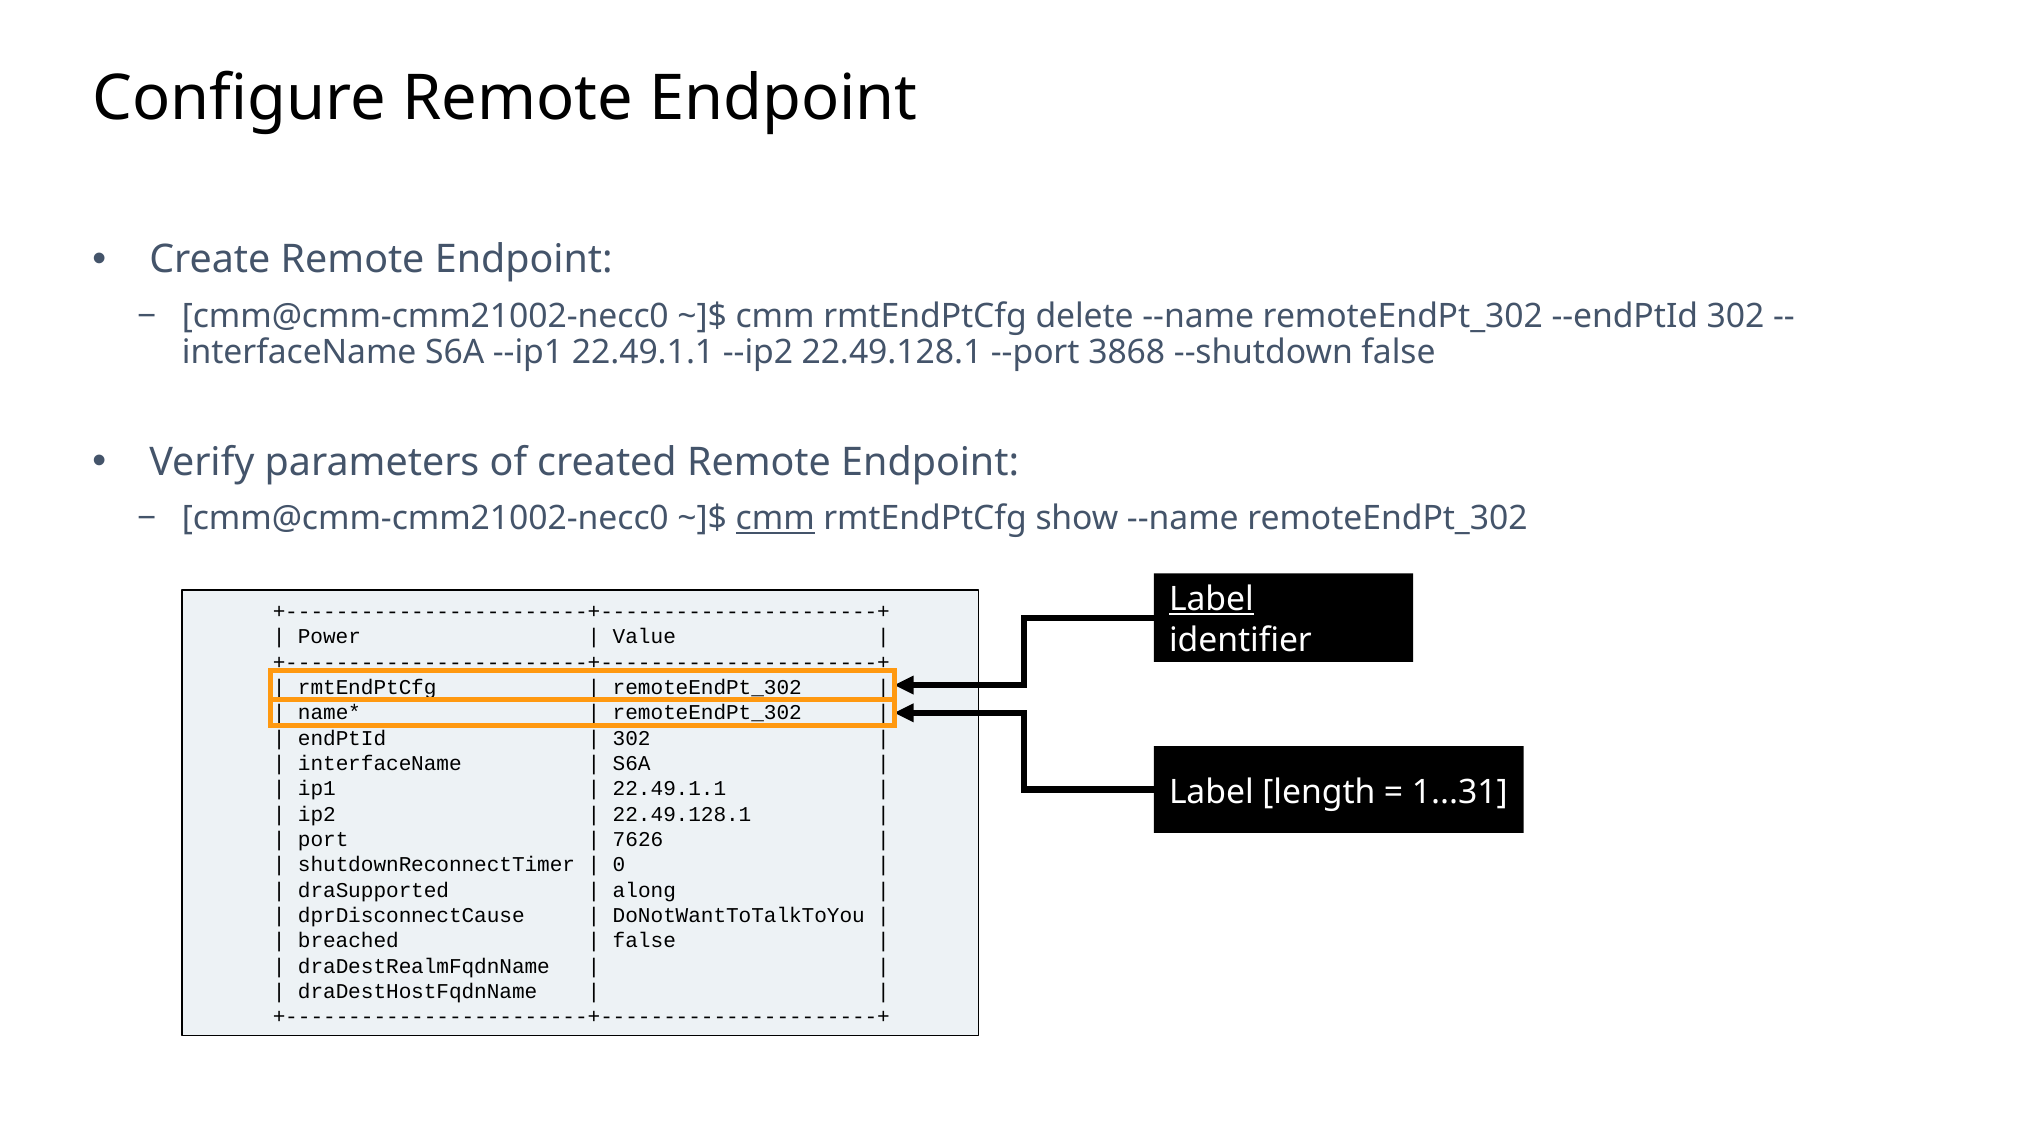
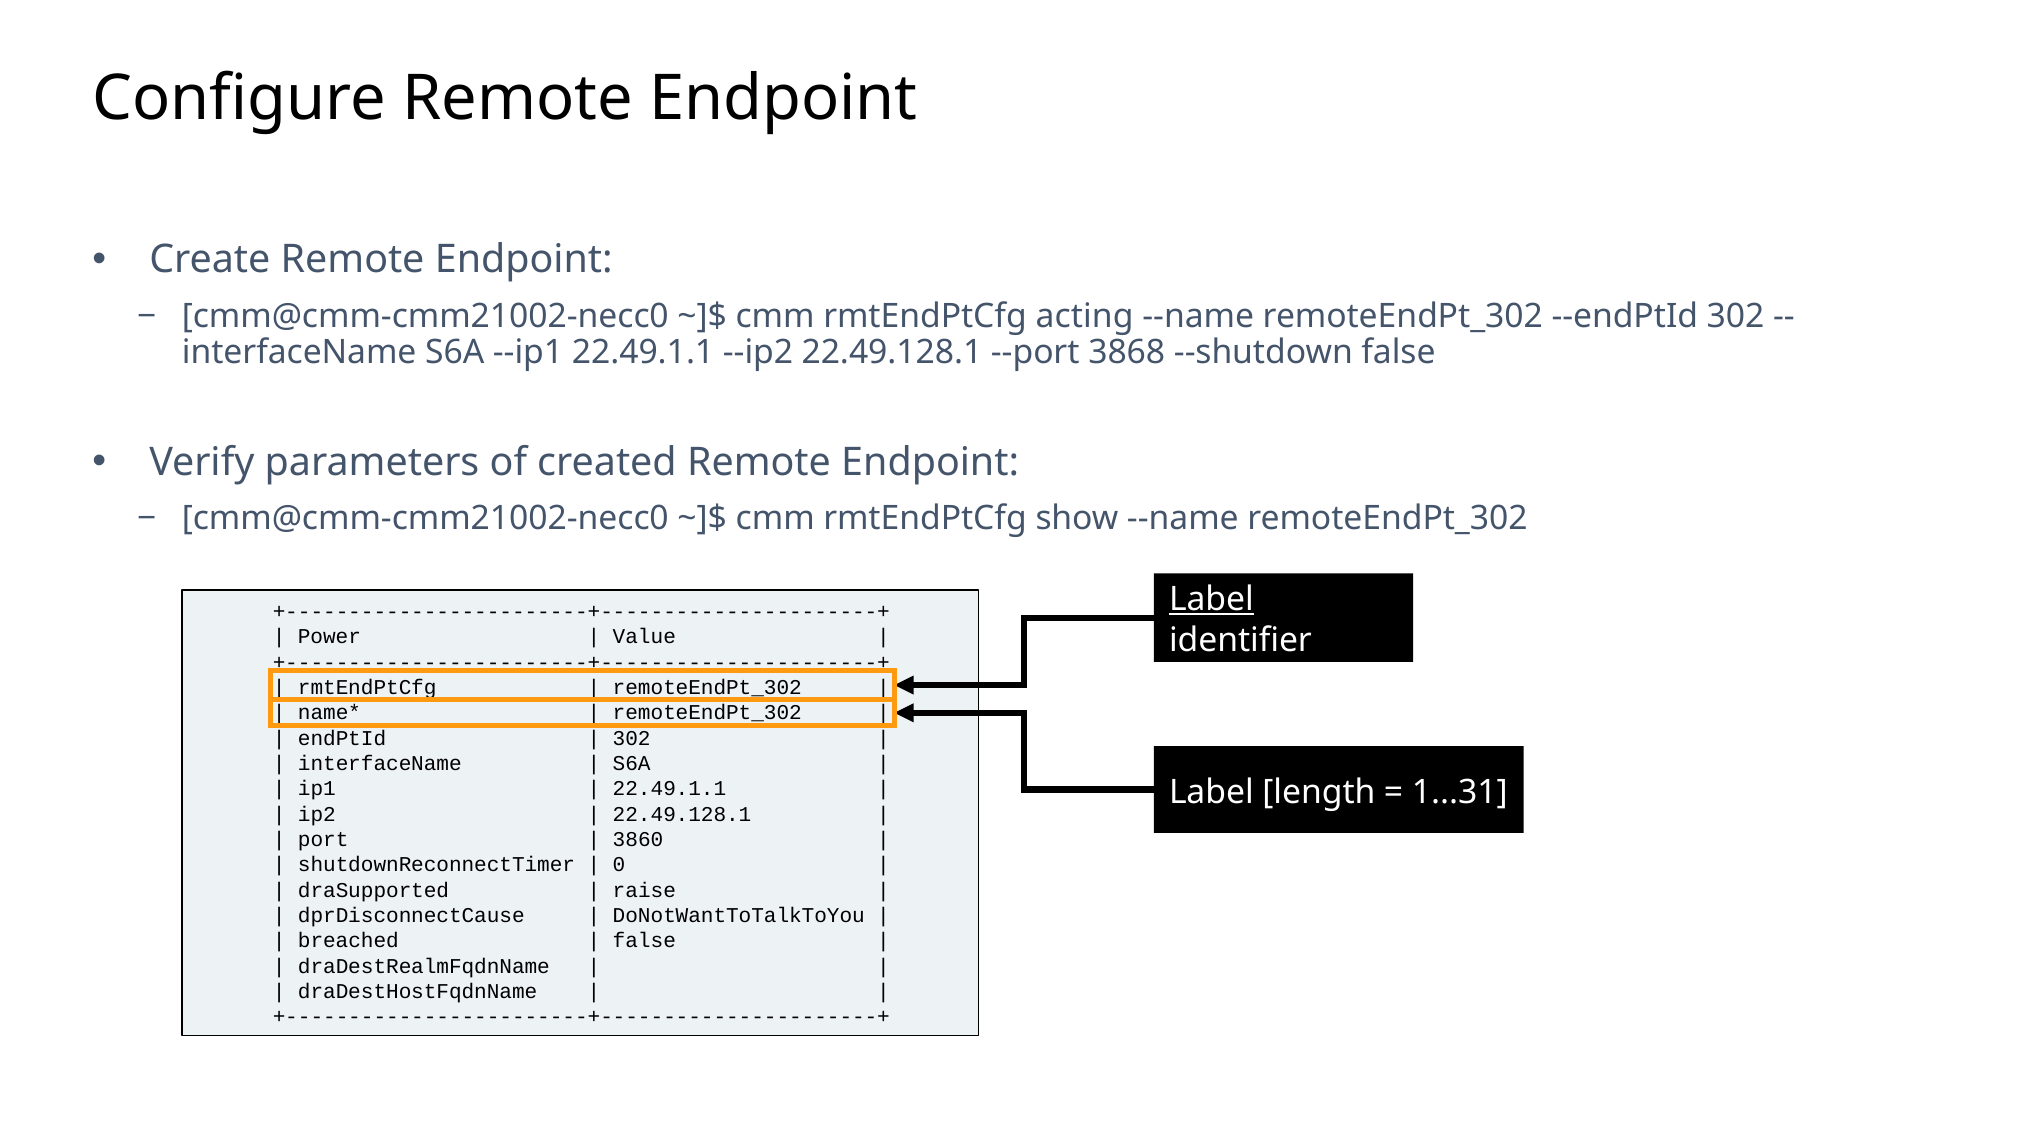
delete: delete -> acting (1085, 316)
cmm underline: present -> none (775, 518)
7626: 7626 -> 3860 (638, 840)
along: along -> raise (644, 890)
